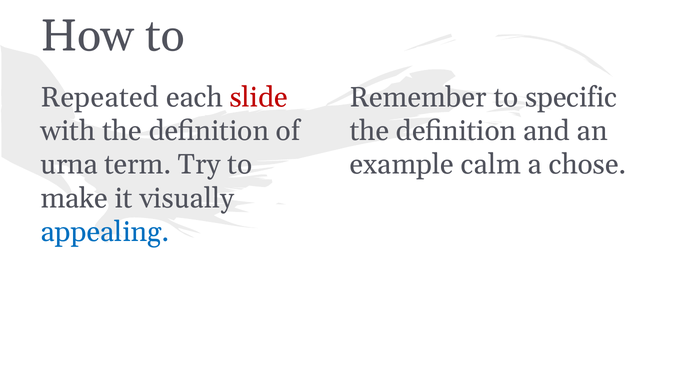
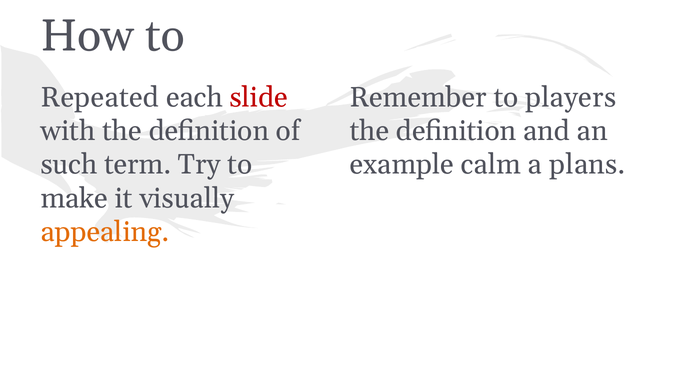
specific: specific -> players (571, 97)
urna: urna -> such (69, 165)
chose: chose -> plans (587, 165)
appealing colour: blue -> orange (105, 232)
